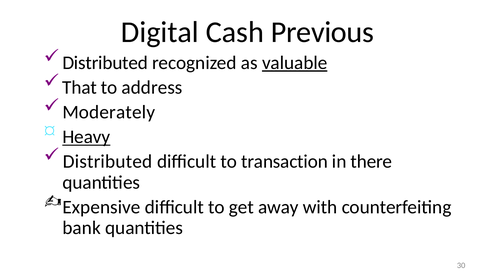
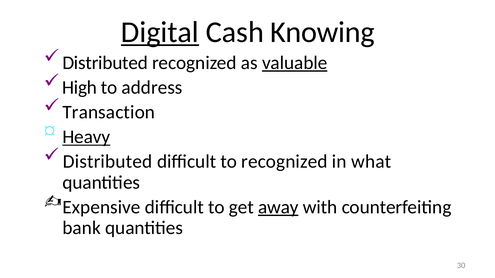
Digital underline: none -> present (160, 32)
Previous: Previous -> Knowing (322, 32)
That: That -> High (80, 88)
Moderately: Moderately -> Transaction (109, 112)
to transaction: transaction -> recognized (284, 162)
there: there -> what (371, 162)
away underline: none -> present (278, 207)
